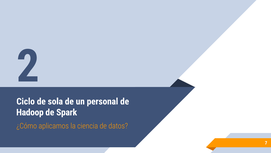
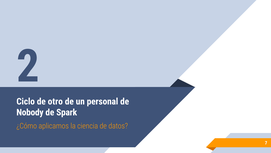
sola: sola -> otro (55, 101)
Hadoop: Hadoop -> Nobody (30, 112)
